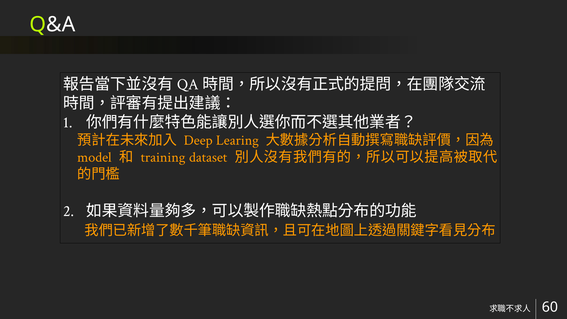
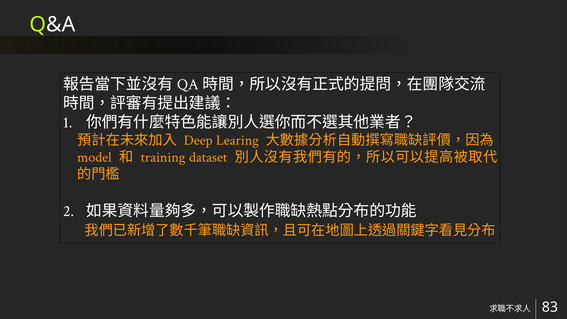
60: 60 -> 83 (550, 307)
